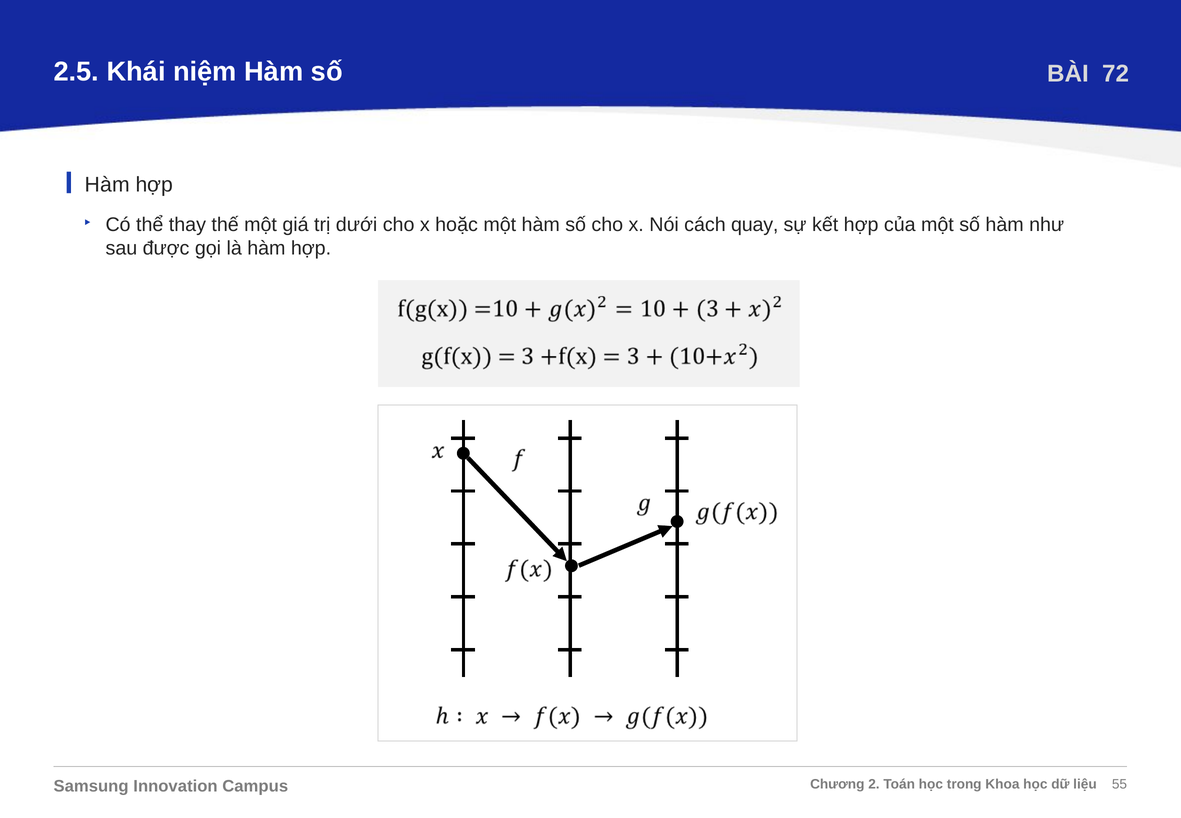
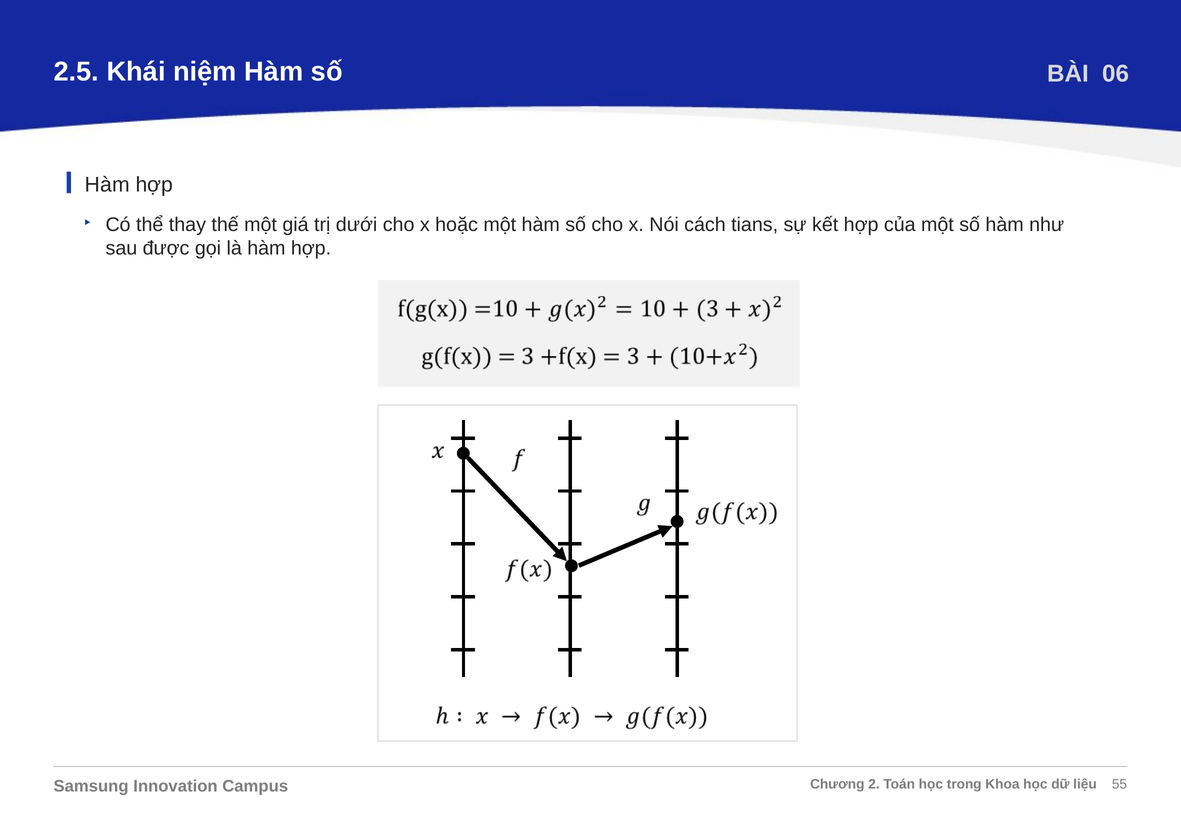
72: 72 -> 06 (1116, 74)
quay: quay -> tians (755, 225)
